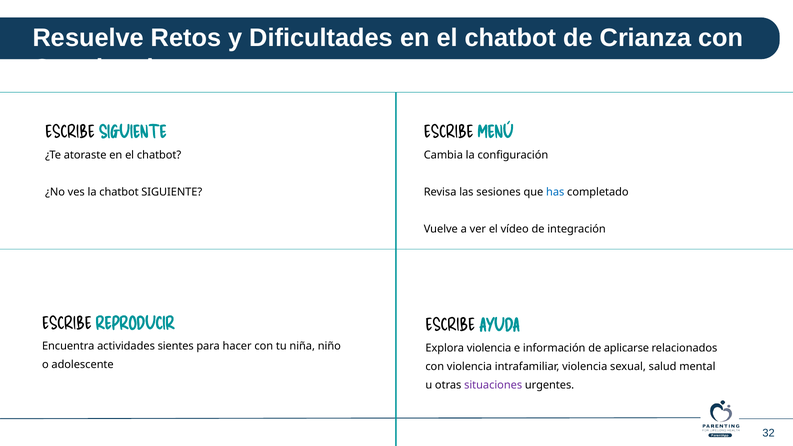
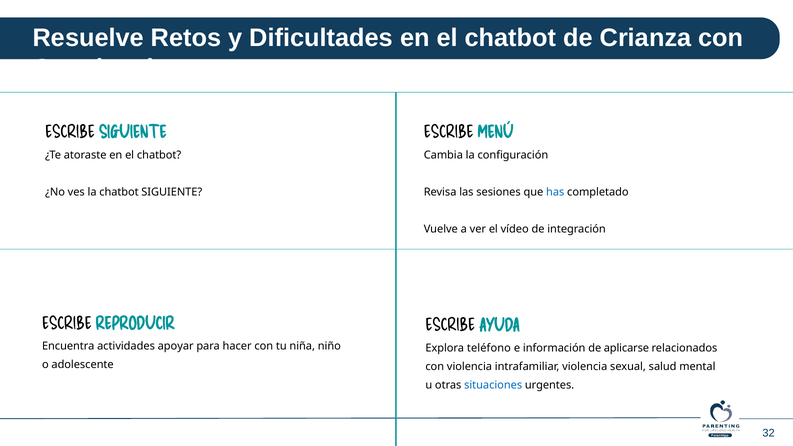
sientes: sientes -> apoyar (176, 346)
Explora violencia: violencia -> teléfono (489, 348)
situaciones colour: purple -> blue (493, 385)
